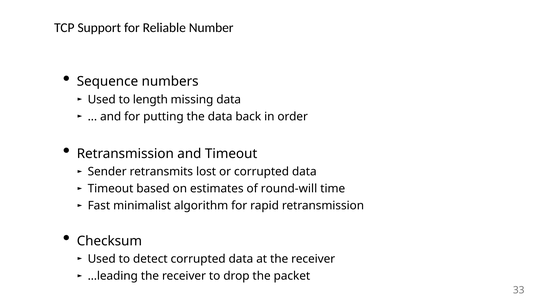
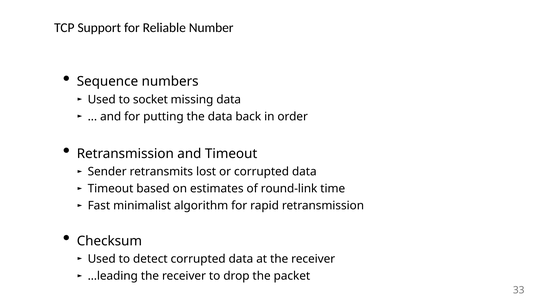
length: length -> socket (150, 100)
round-will: round-will -> round-link (289, 189)
